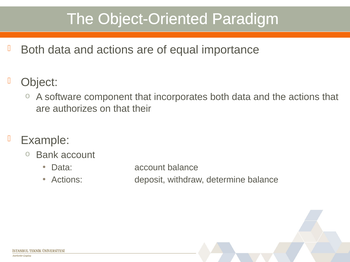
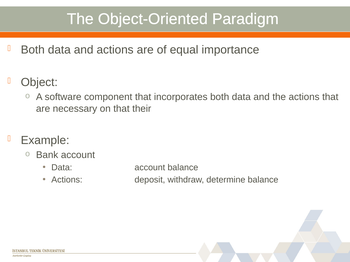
authorizes: authorizes -> necessary (75, 109)
